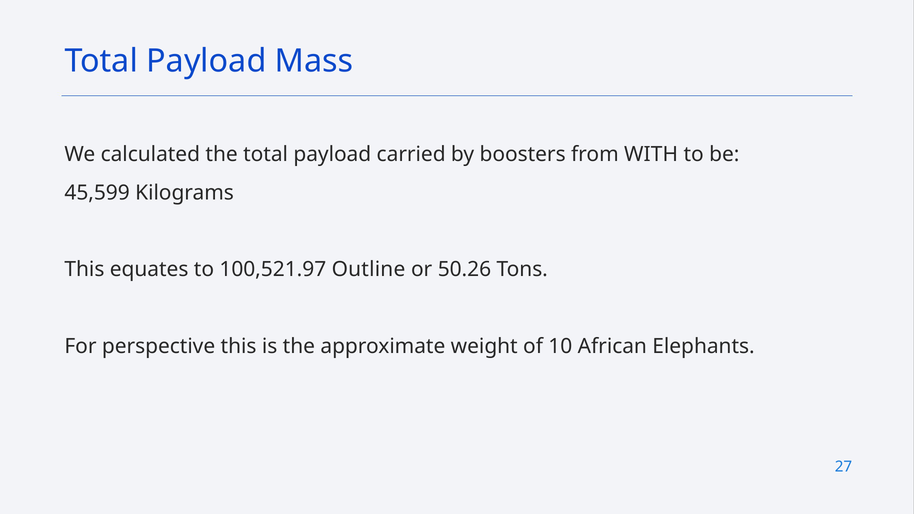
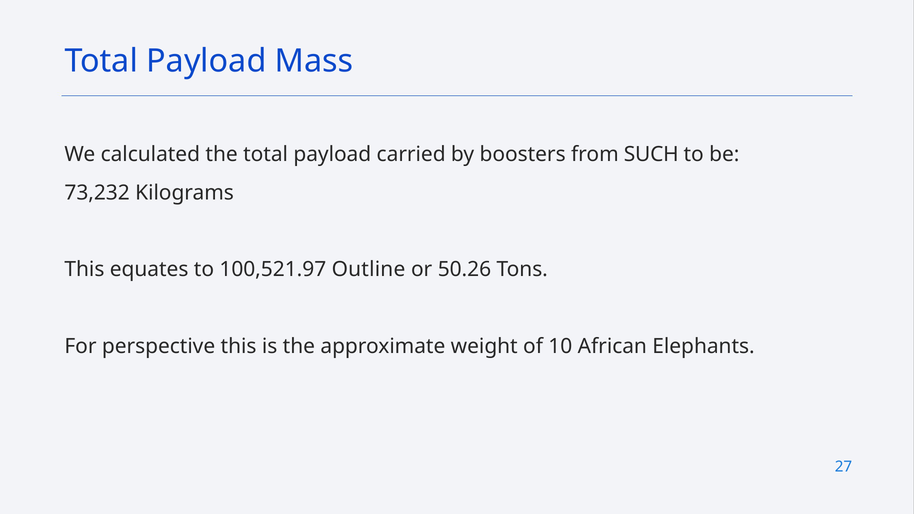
WITH: WITH -> SUCH (651, 154)
45,599: 45,599 -> 73,232 (97, 193)
